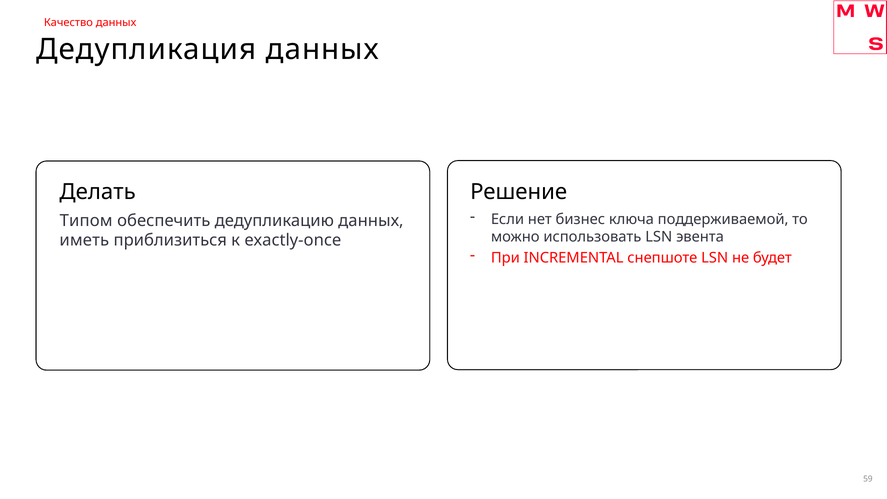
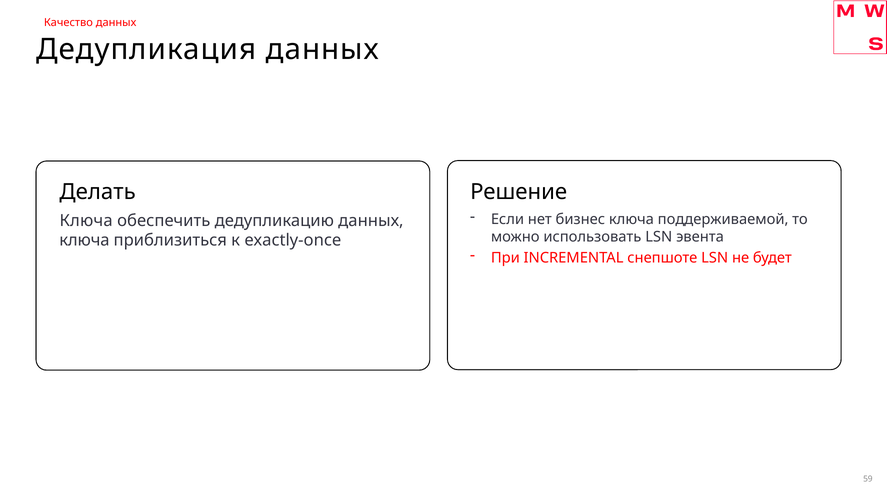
Типом: Типом -> Ключа (86, 221)
иметь: иметь -> ключа (84, 240)
